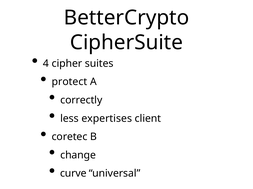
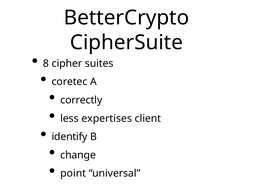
4: 4 -> 8 (46, 64)
protect: protect -> coretec (70, 82)
coretec: coretec -> identify (70, 137)
curve: curve -> point (73, 174)
